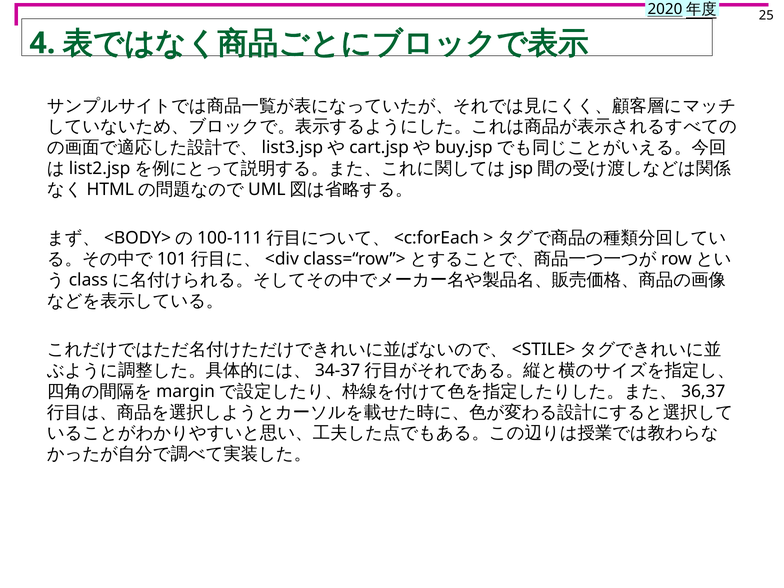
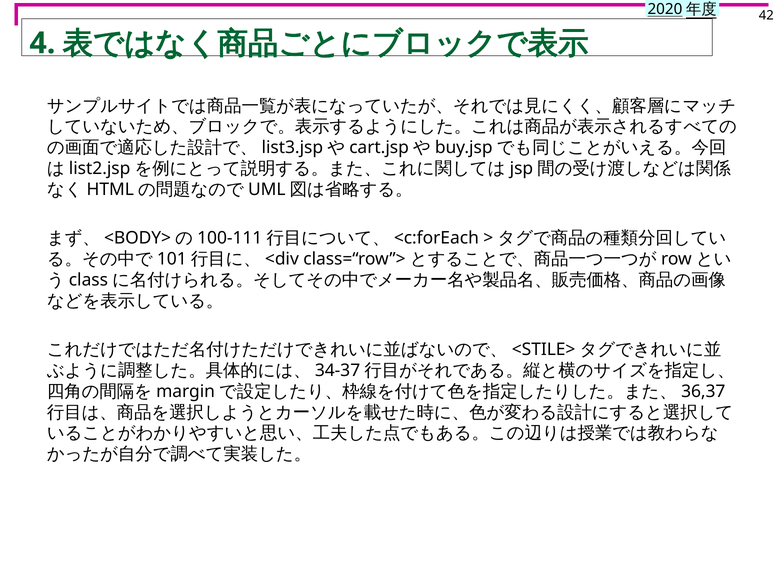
25: 25 -> 42 (766, 15)
